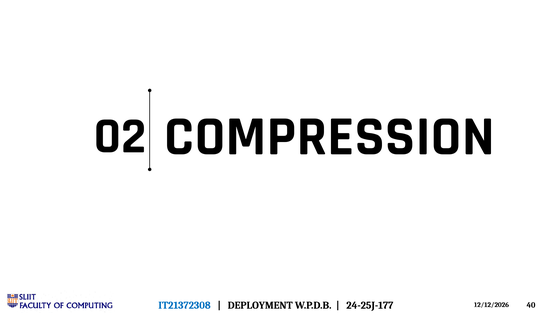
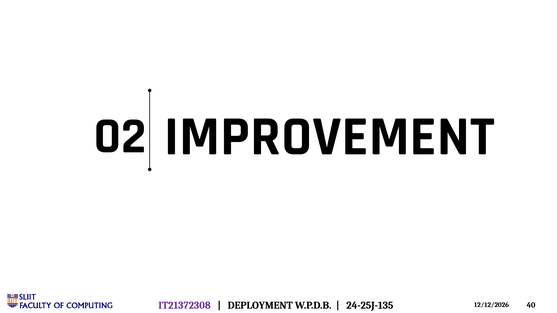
COMPRESSION: COMPRESSION -> IMPROVEMENT (330, 136)
IT21372308 colour: blue -> purple (184, 306)
24-25J-177: 24-25J-177 -> 24-25J-135 (370, 306)
